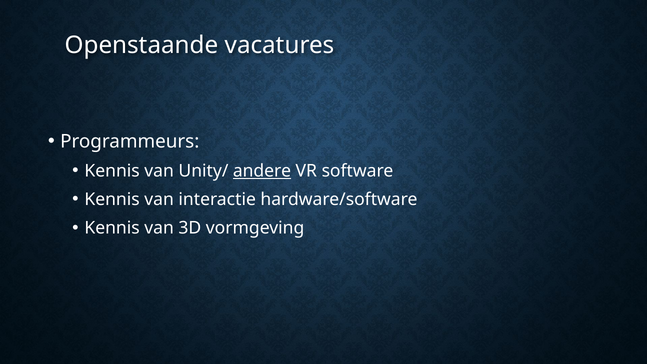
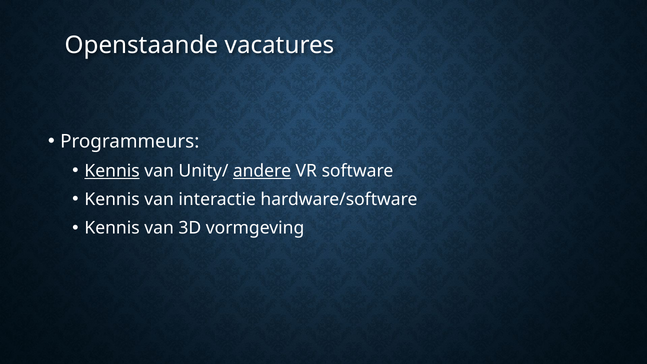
Kennis underline: none -> present (112, 171)
